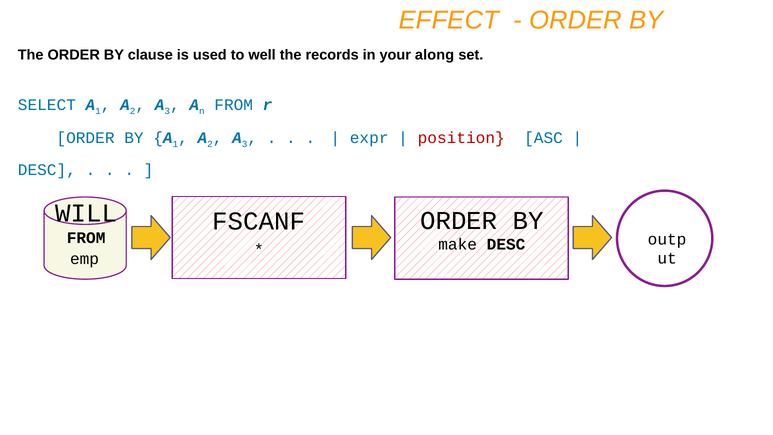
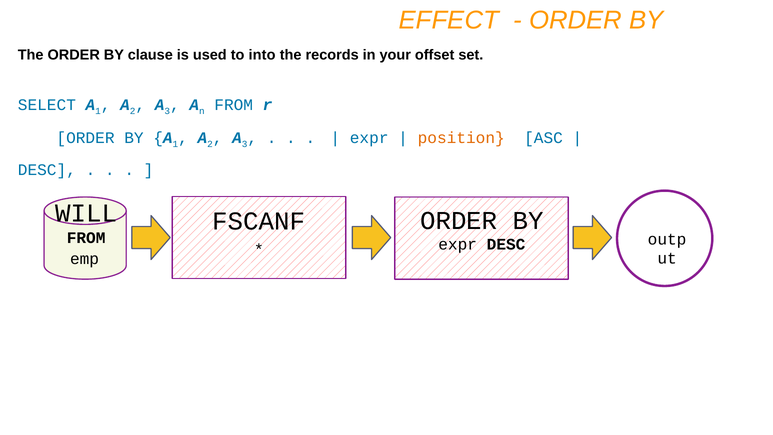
well: well -> into (262, 55)
along: along -> offset (435, 55)
position colour: red -> orange (461, 138)
make: make -> expr (458, 244)
